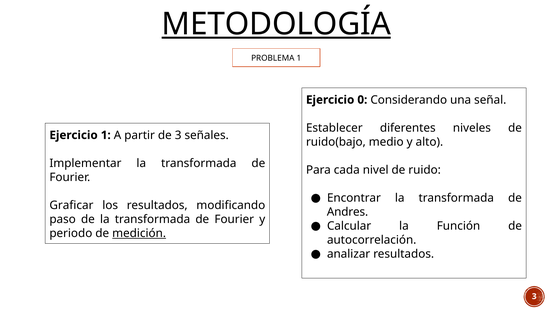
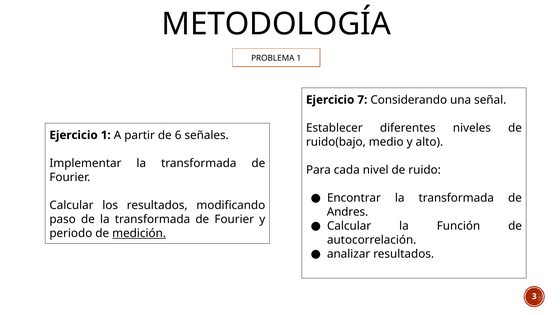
METODOLOGÍA underline: present -> none (276, 24)
0: 0 -> 7 (362, 100)
de 3: 3 -> 6 (178, 135)
Graficar: Graficar -> Calcular (71, 205)
